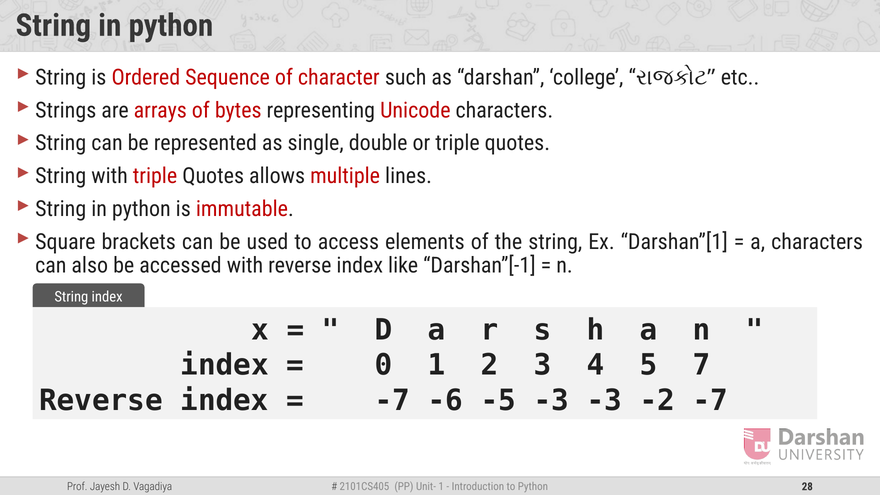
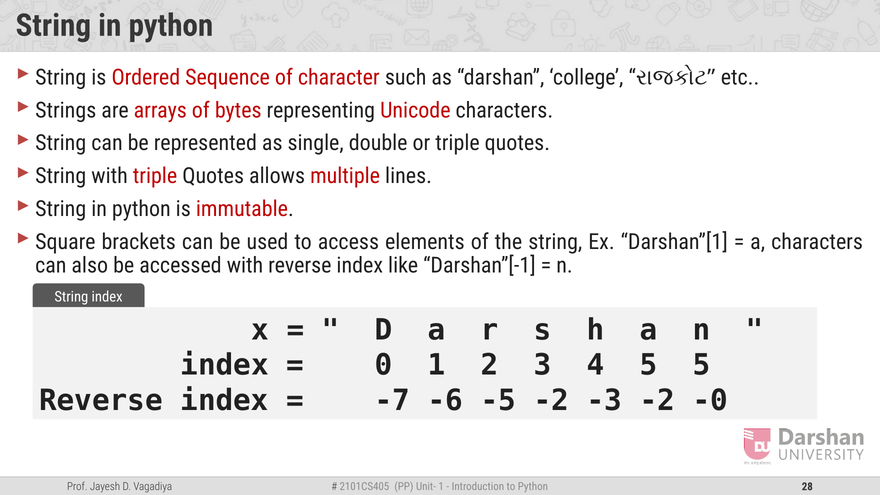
5 7: 7 -> 5 (701, 365)
-5 -3: -3 -> -2 (551, 400)
-2 -7: -7 -> -0 (710, 400)
